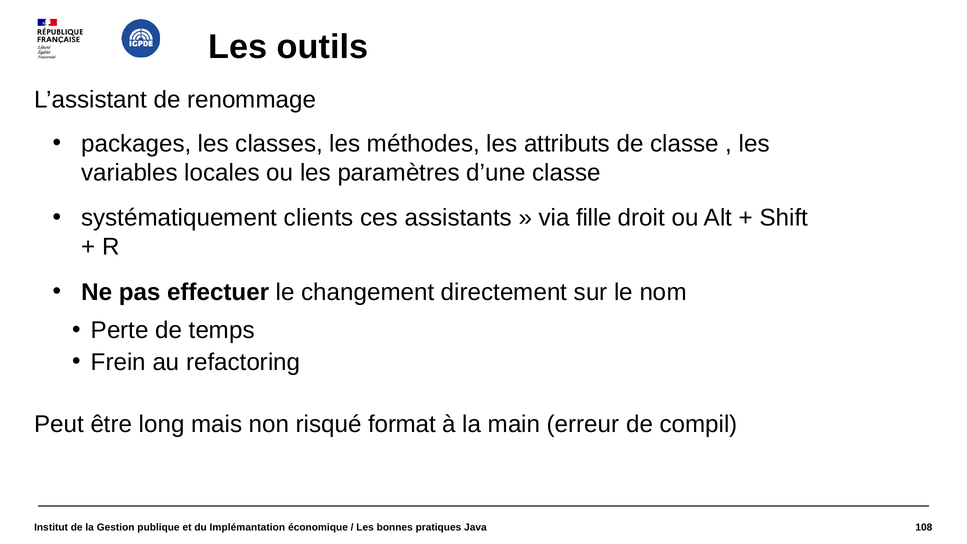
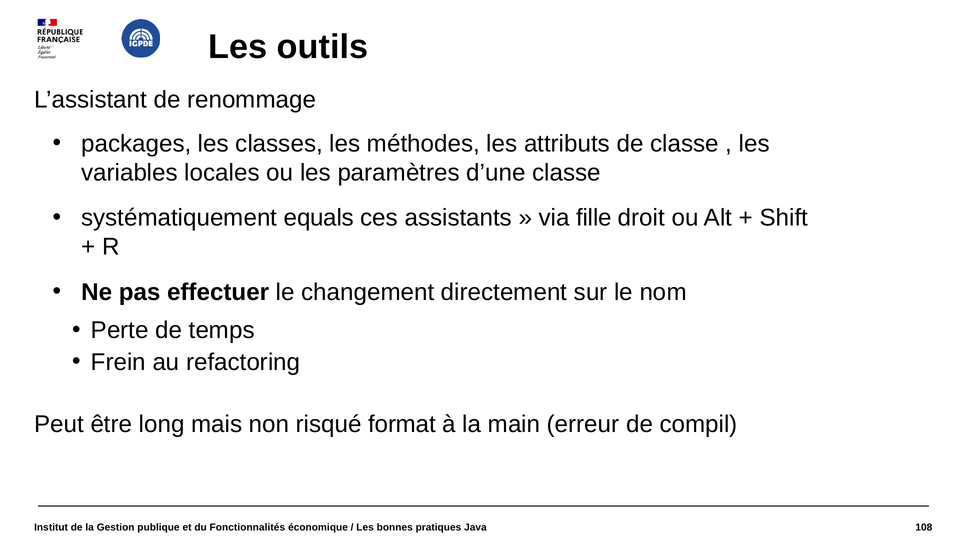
clients: clients -> equals (319, 218)
Implémantation: Implémantation -> Fonctionnalités (247, 528)
